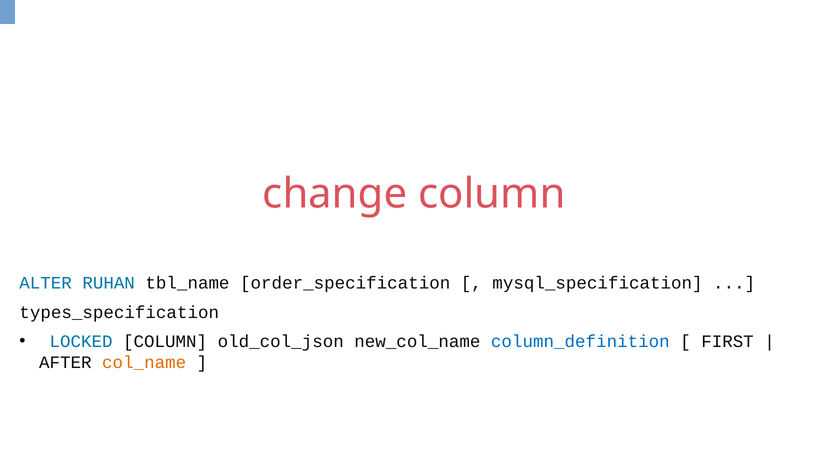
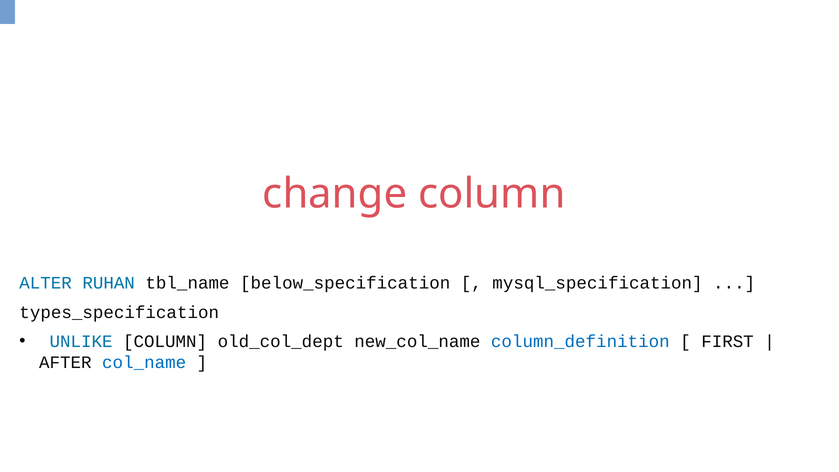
order_specification: order_specification -> below_specification (345, 283)
LOCKED: LOCKED -> UNLIKE (81, 342)
old_col_json: old_col_json -> old_col_dept (281, 342)
col_name colour: orange -> blue (144, 363)
